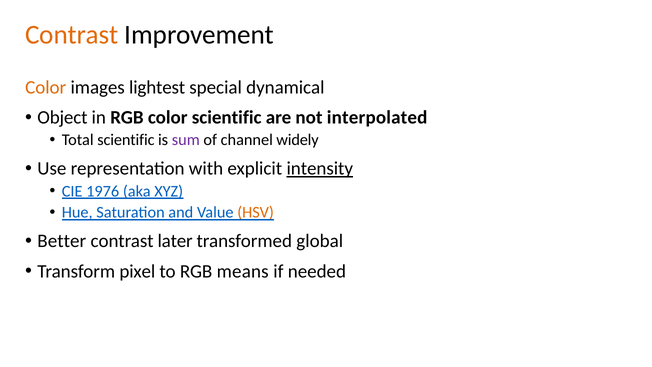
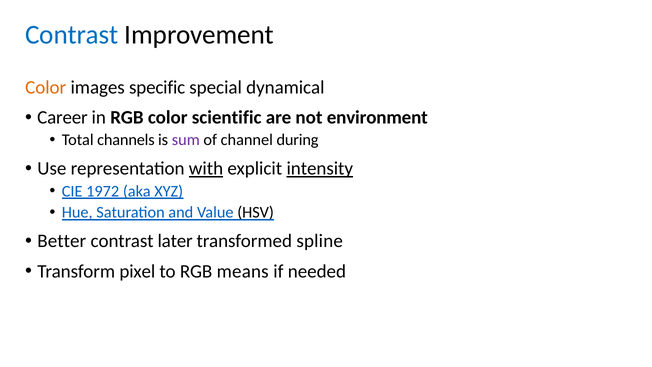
Contrast colour: orange -> blue (72, 35)
lightest: lightest -> specific (157, 87)
Object: Object -> Career (62, 117)
interpolated: interpolated -> environment (377, 117)
Total scientific: scientific -> channels (126, 140)
widely: widely -> during (298, 140)
with underline: none -> present (206, 168)
1976: 1976 -> 1972 (103, 191)
HSV colour: orange -> black (256, 212)
global: global -> spline (320, 241)
